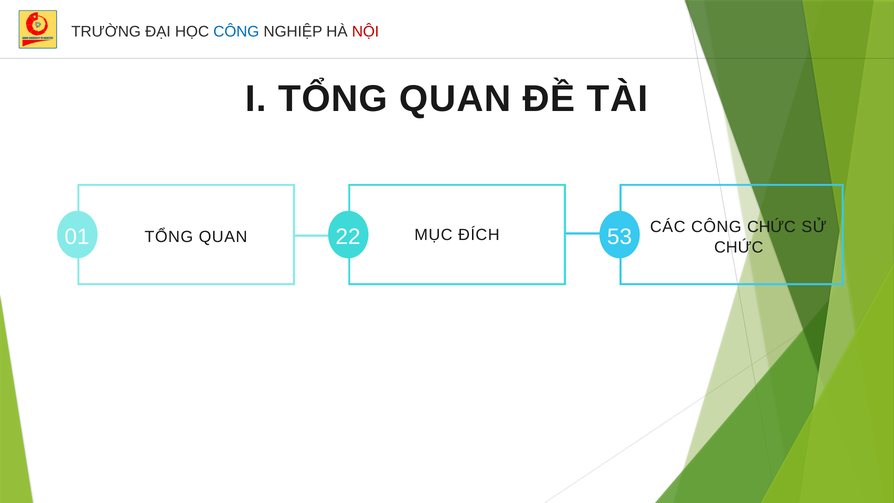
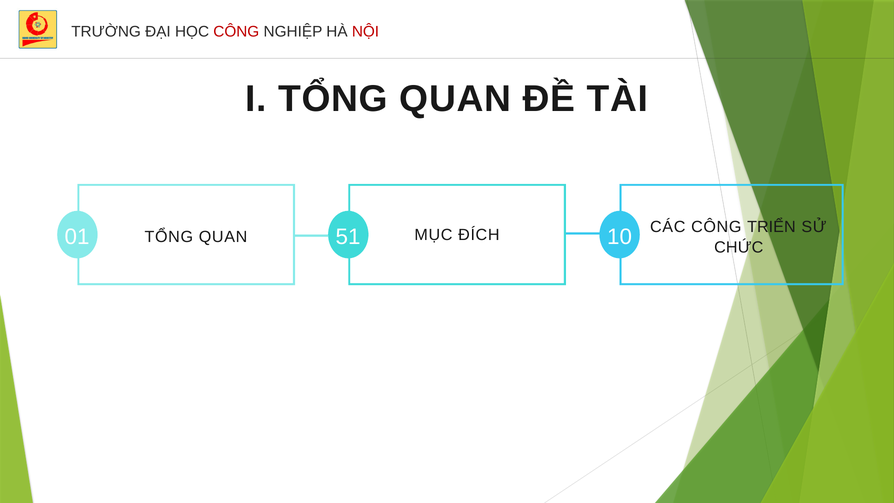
CÔNG colour: blue -> red (236, 32)
22: 22 -> 51 (348, 237)
53: 53 -> 10 (620, 237)
CÔNG CHỨC: CHỨC -> TRIỂN (771, 227)
